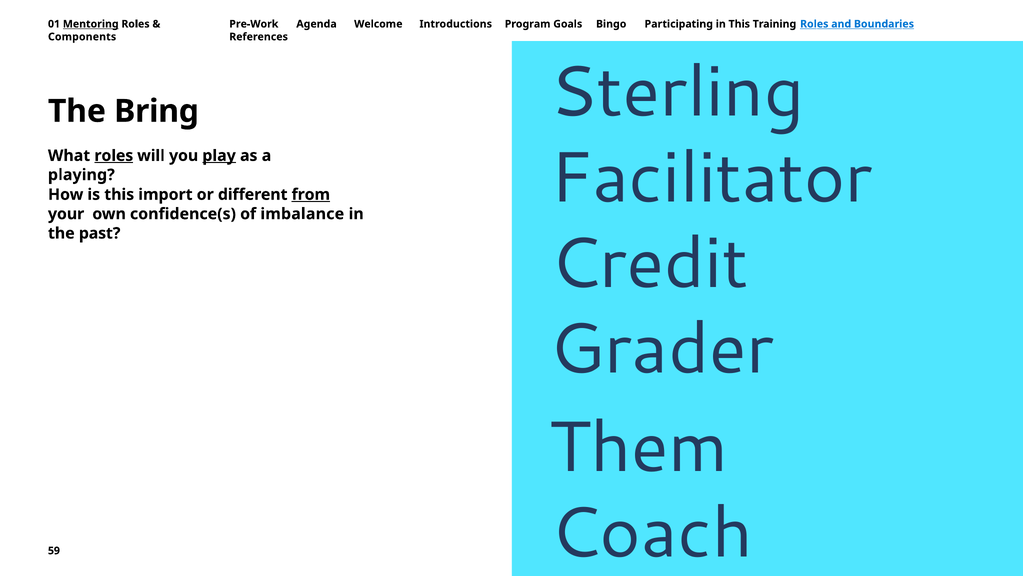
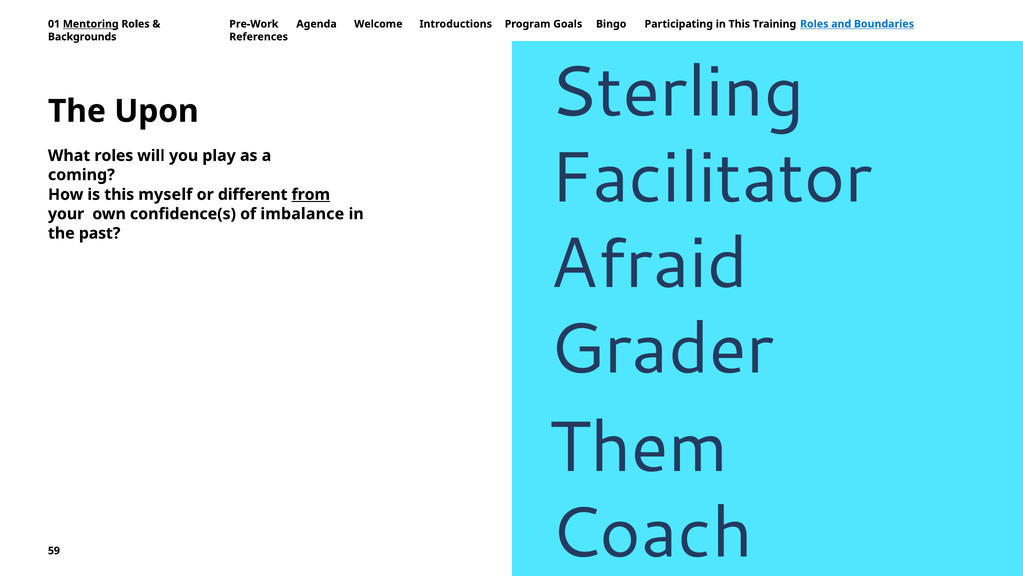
Components: Components -> Backgrounds (82, 37)
Bring: Bring -> Upon (156, 111)
roles underline: present -> none (114, 156)
play underline: present -> none (219, 156)
playing: playing -> coming (81, 175)
import: import -> myself (165, 194)
Credit: Credit -> Afraid (649, 263)
